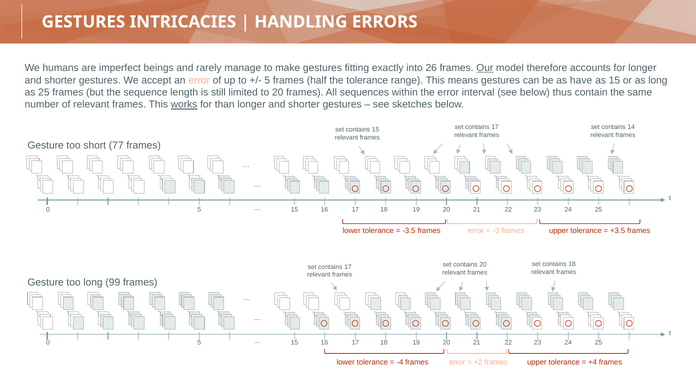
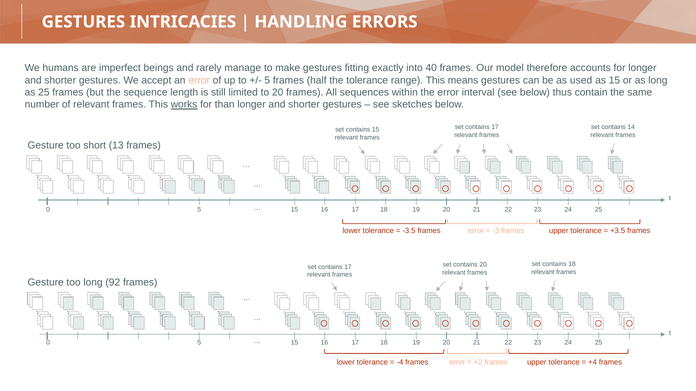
26: 26 -> 40 (431, 68)
Our underline: present -> none (485, 68)
have: have -> used (581, 80)
77: 77 -> 13 (116, 146)
99: 99 -> 92 (113, 283)
